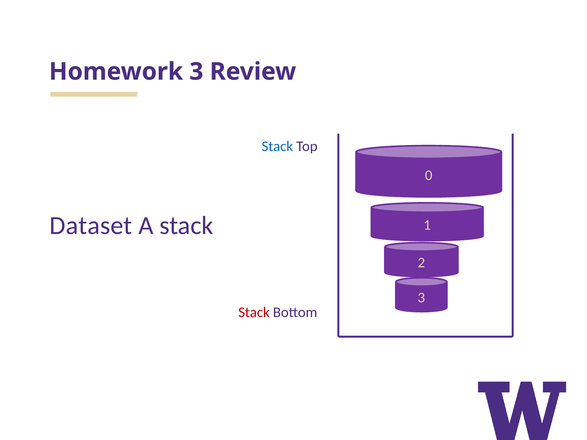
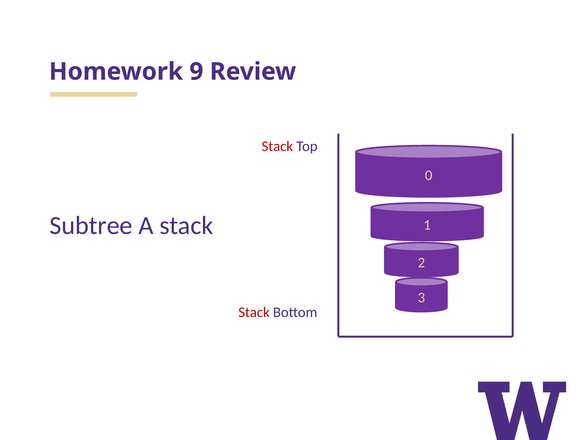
Homework 3: 3 -> 9 (196, 72)
Stack colour: blue -> red (277, 147)
Dataset: Dataset -> Subtree (91, 226)
